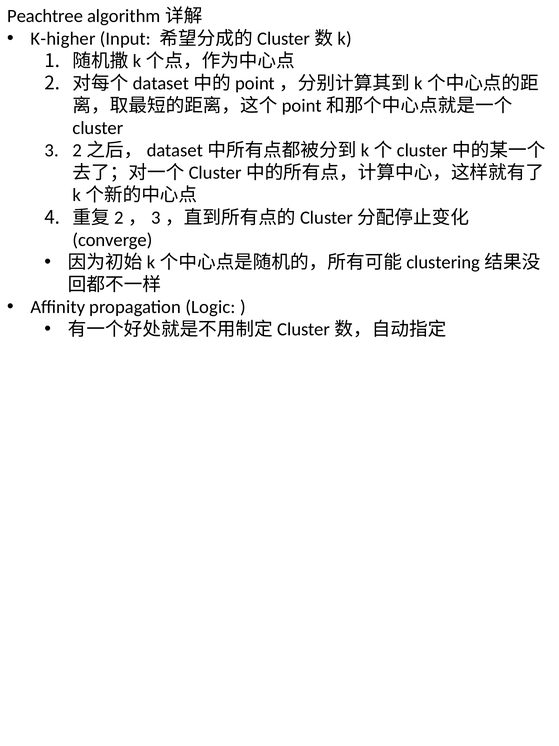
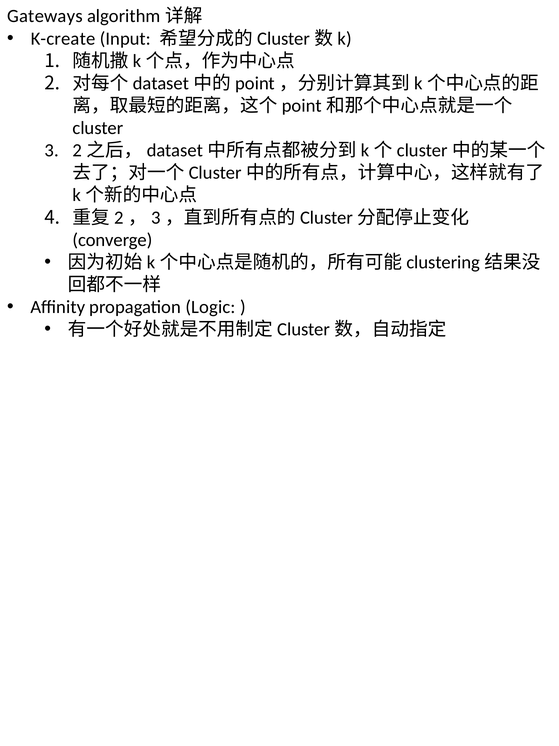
Peachtree: Peachtree -> Gateways (45, 16)
K-higher: K-higher -> K-create (63, 38)
